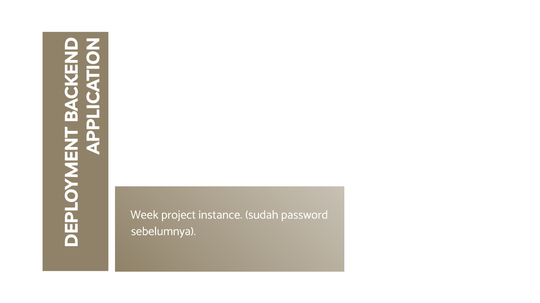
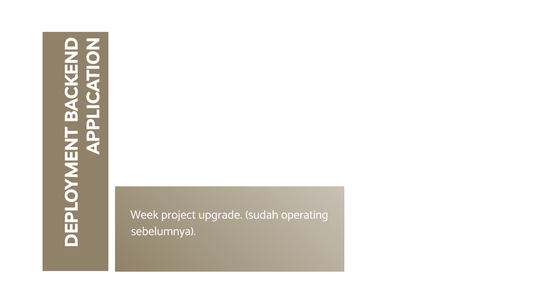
instance: instance -> upgrade (220, 215)
password: password -> operating (305, 215)
